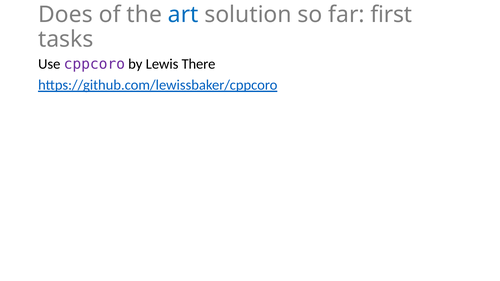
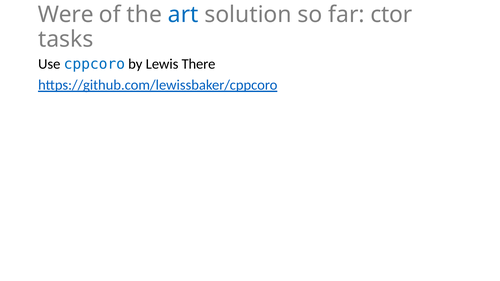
Does: Does -> Were (66, 15)
first: first -> ctor (391, 15)
cppcoro colour: purple -> blue (94, 64)
